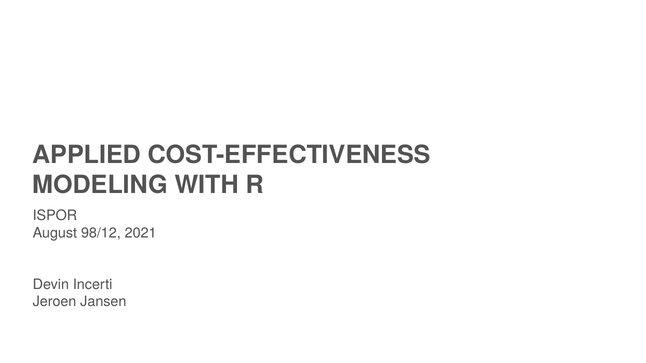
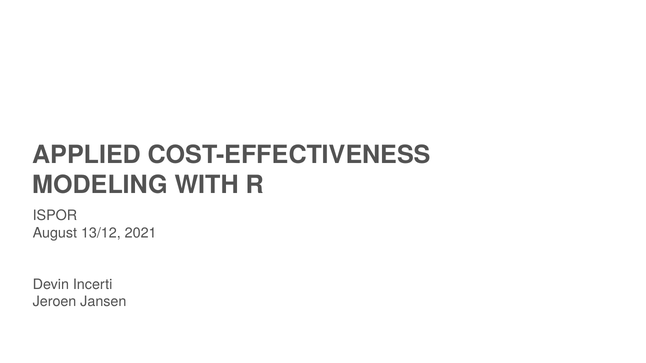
98/12: 98/12 -> 13/12 (101, 233)
